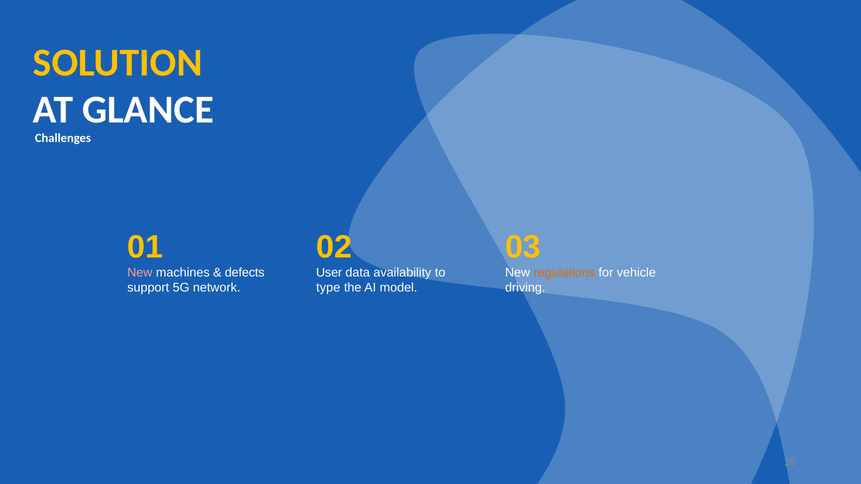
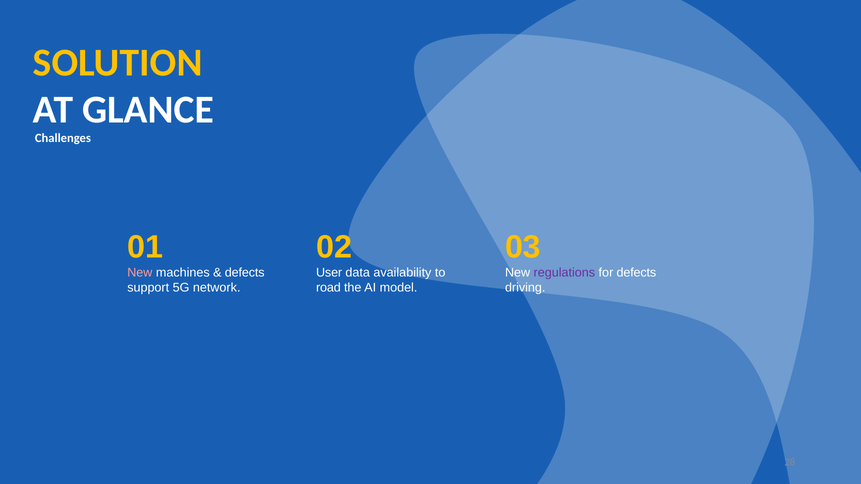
regulations colour: orange -> purple (564, 273)
for vehicle: vehicle -> defects (636, 273)
type: type -> road (328, 288)
